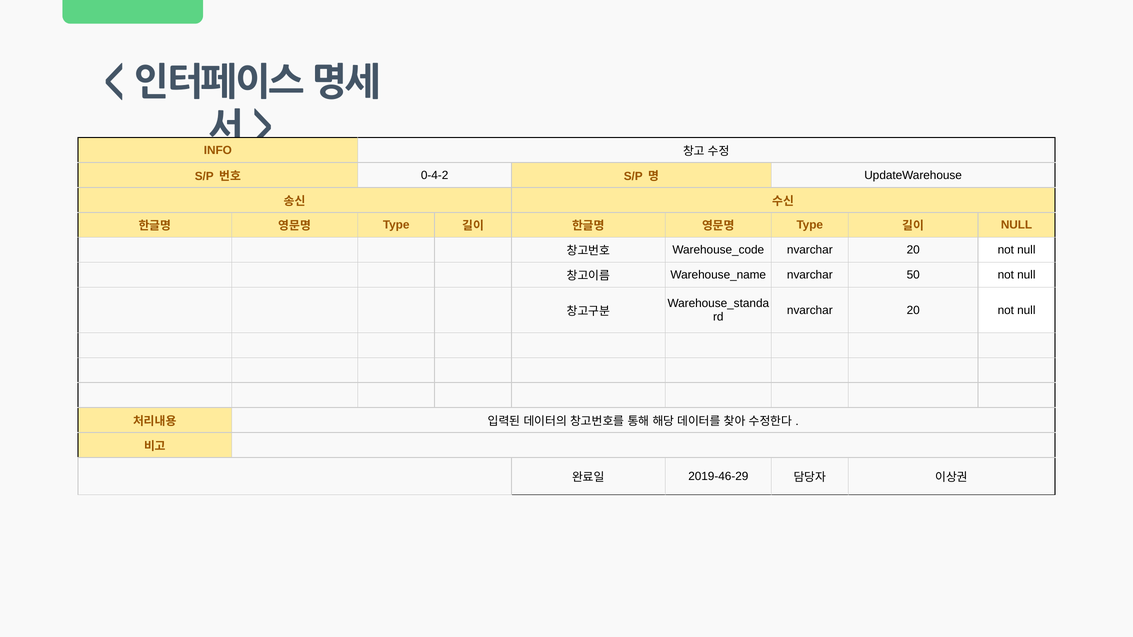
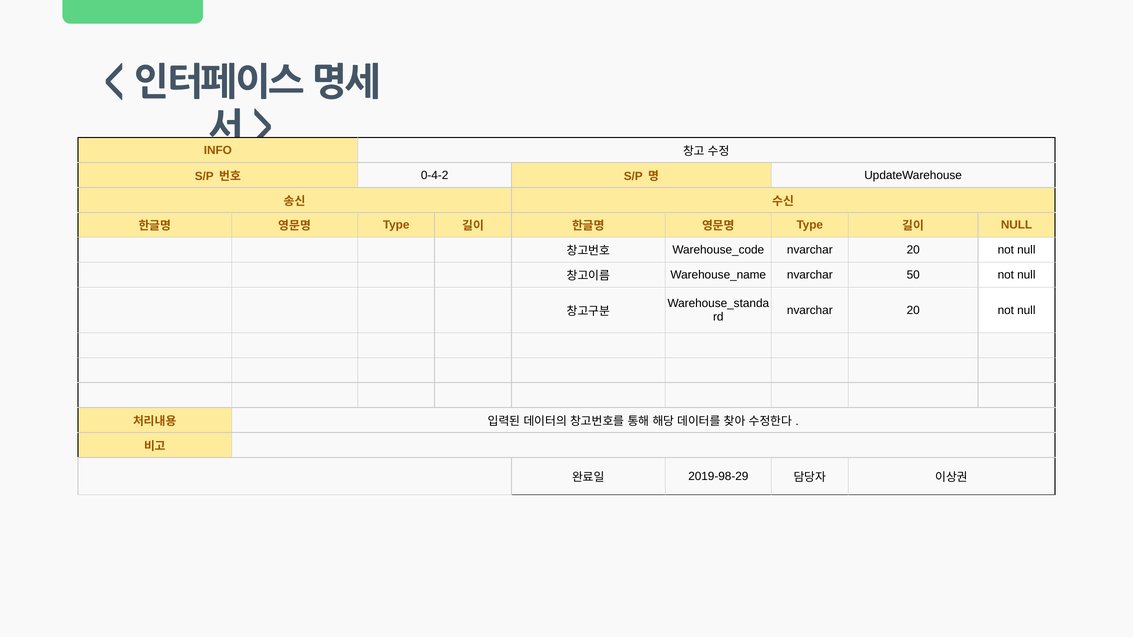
2019-46-29: 2019-46-29 -> 2019-98-29 (718, 476)
